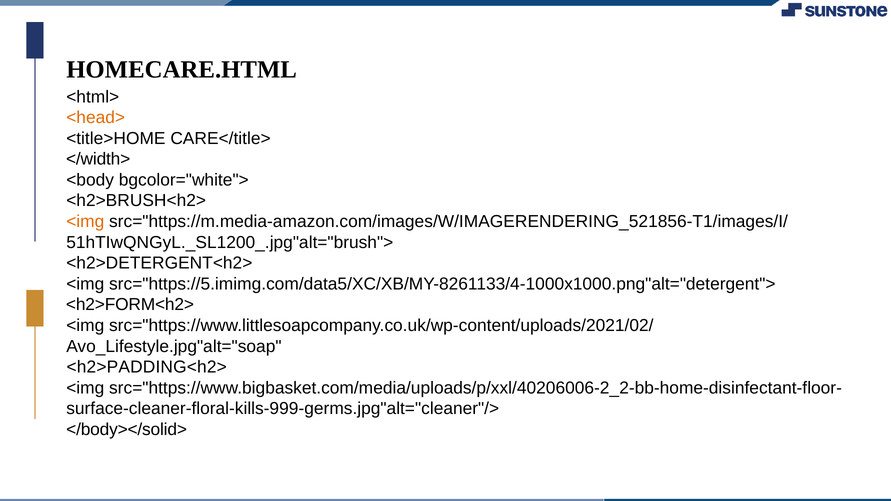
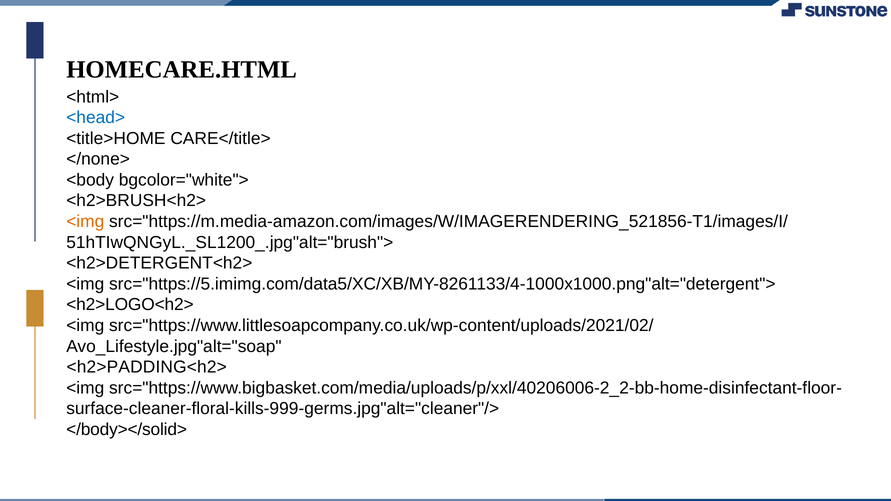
<head> colour: orange -> blue (96, 118)
</width>: </width> -> </none> (98, 159)
<h2>FORM<h2>: <h2>FORM<h2> -> <h2>LOGO<h2> (130, 305)
